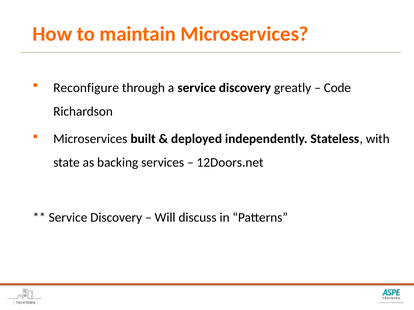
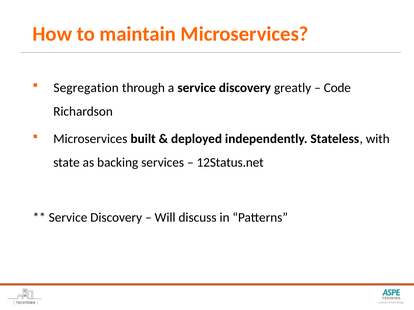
Reconfigure: Reconfigure -> Segregation (86, 88)
12Doors.net: 12Doors.net -> 12Status.net (230, 163)
